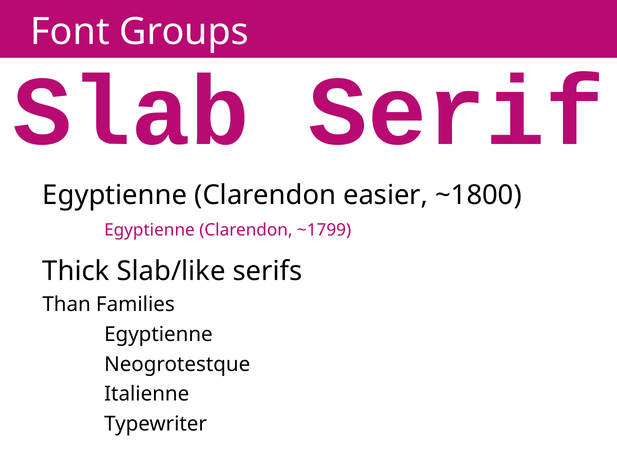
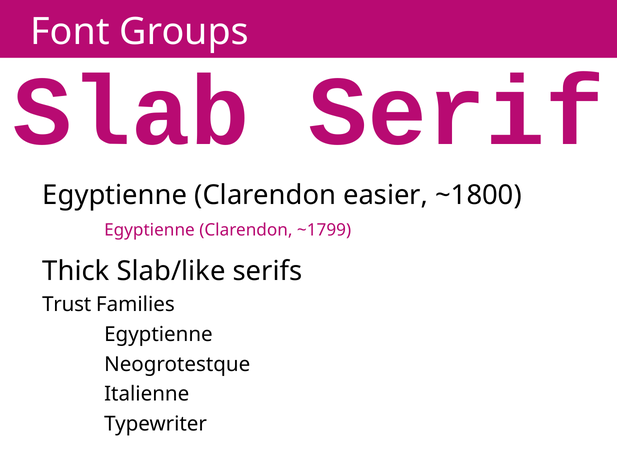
Than: Than -> Trust (67, 304)
